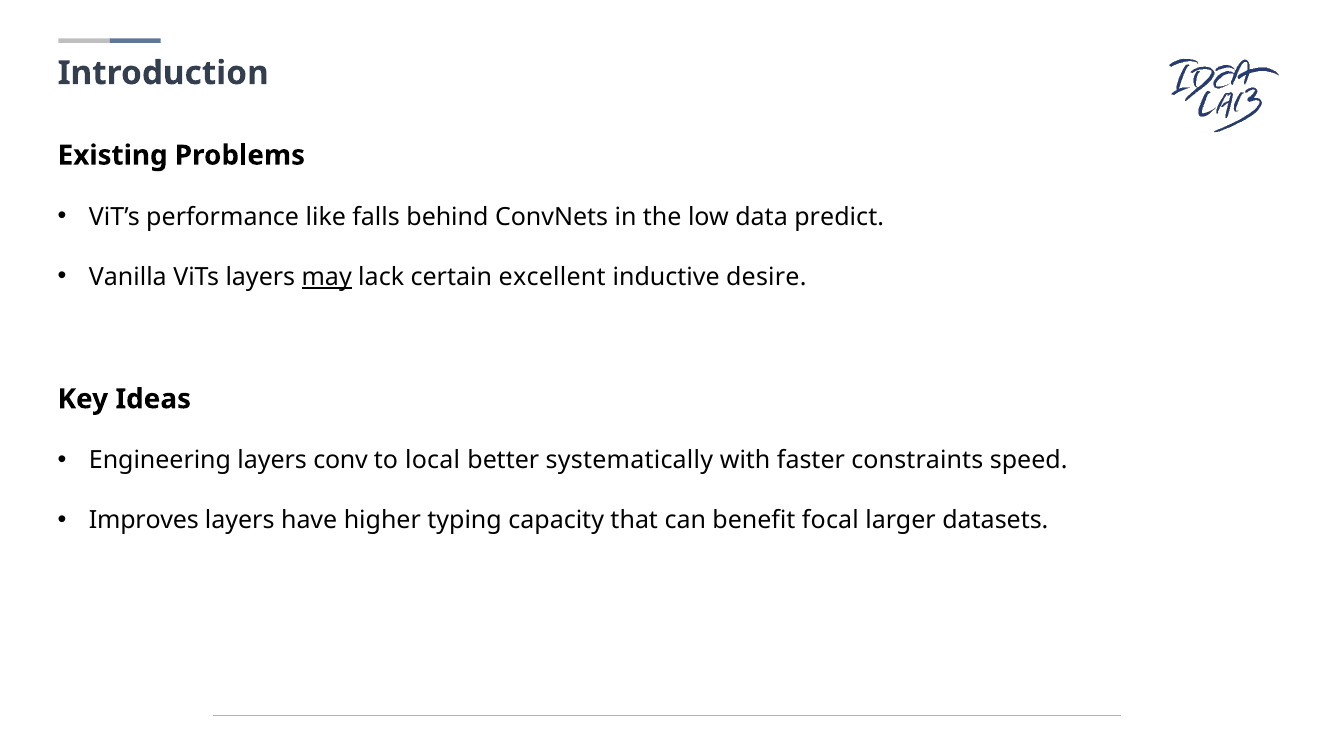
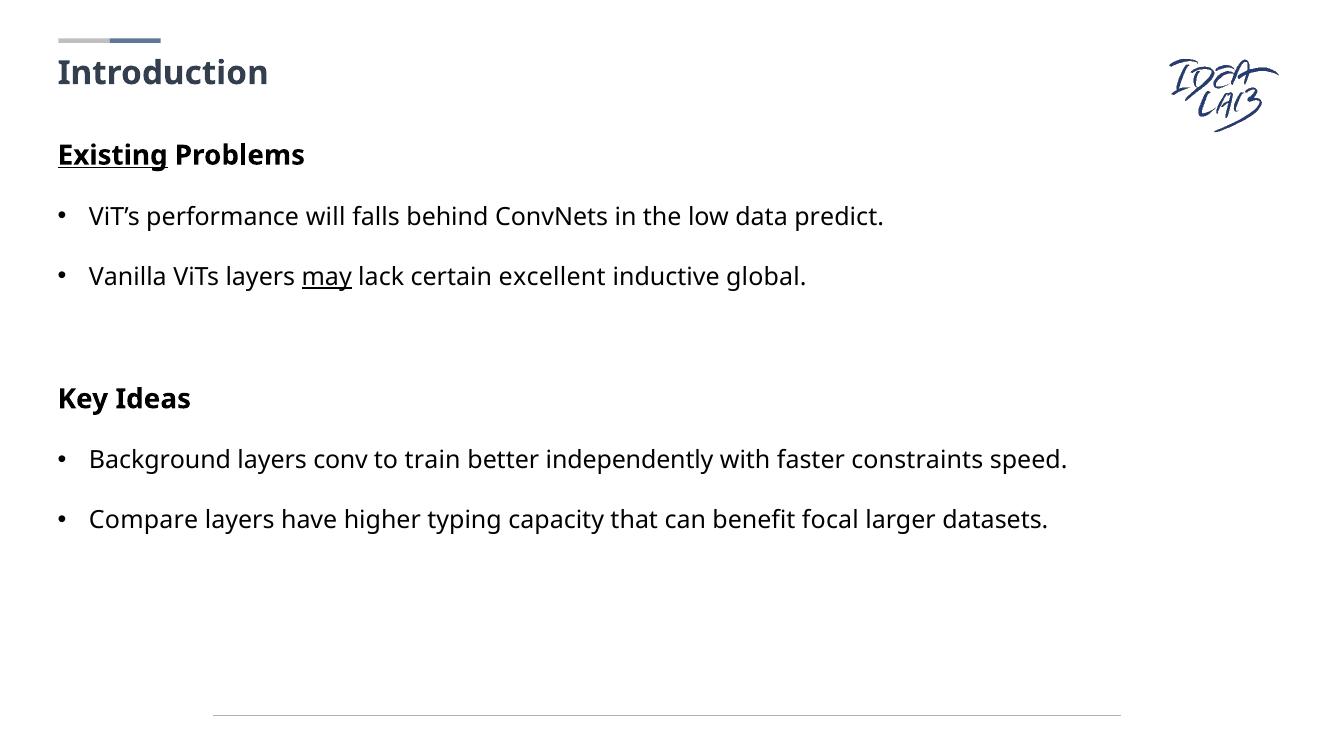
Existing underline: none -> present (113, 155)
like: like -> will (326, 217)
desire: desire -> global (766, 277)
Engineering: Engineering -> Background (160, 460)
local: local -> train (433, 460)
systematically: systematically -> independently (630, 460)
Improves: Improves -> Compare (144, 520)
